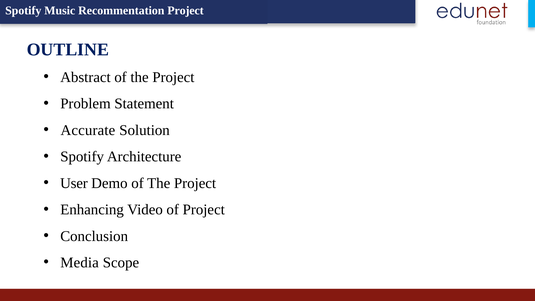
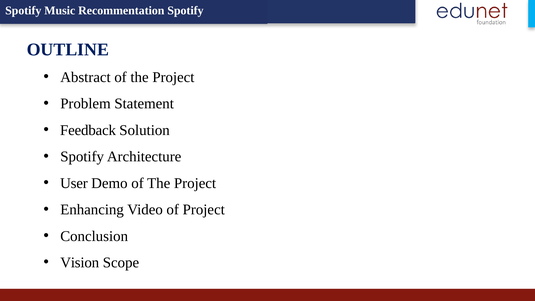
Recommentation Project: Project -> Spotify (185, 11)
Accurate: Accurate -> Feedback (88, 130)
Media: Media -> Vision (80, 263)
